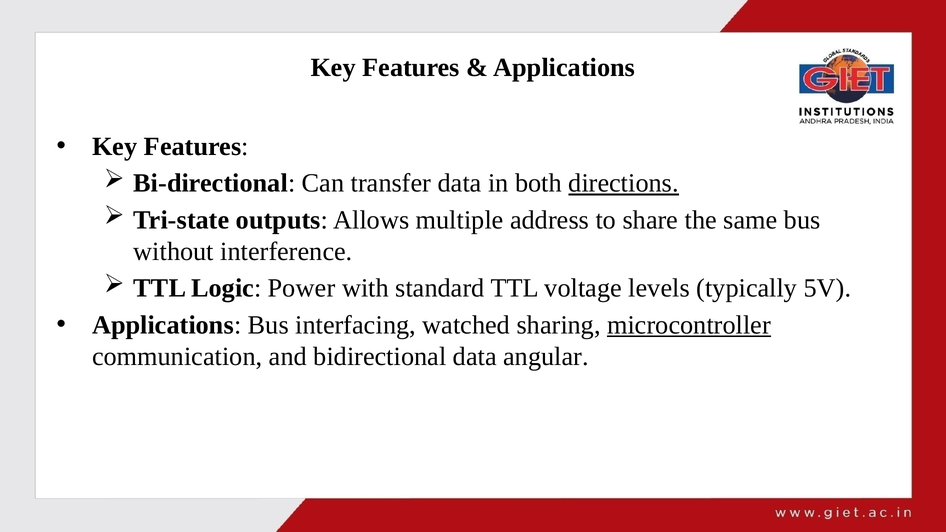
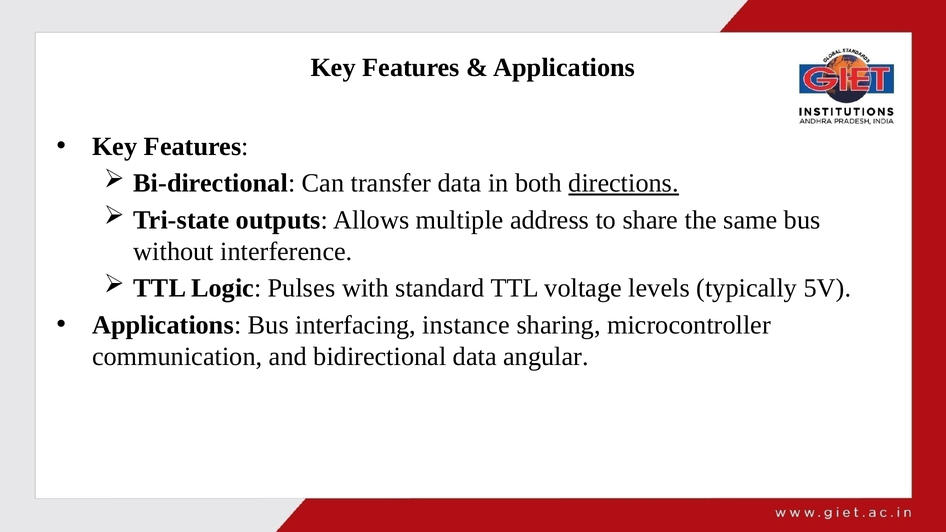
Power: Power -> Pulses (301, 288)
watched: watched -> instance (466, 325)
microcontroller underline: present -> none (689, 325)
